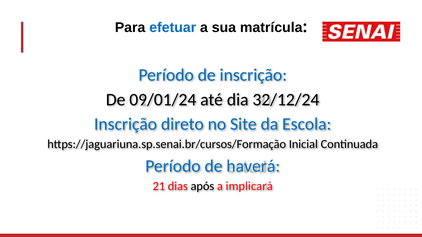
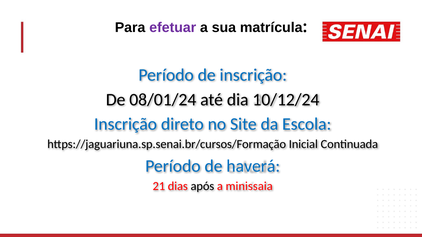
efetuar colour: blue -> purple (173, 28)
09/01/24: 09/01/24 -> 08/01/24 (163, 100)
32/12/24: 32/12/24 -> 10/12/24 (286, 100)
implicará: implicará -> minissaia (249, 186)
